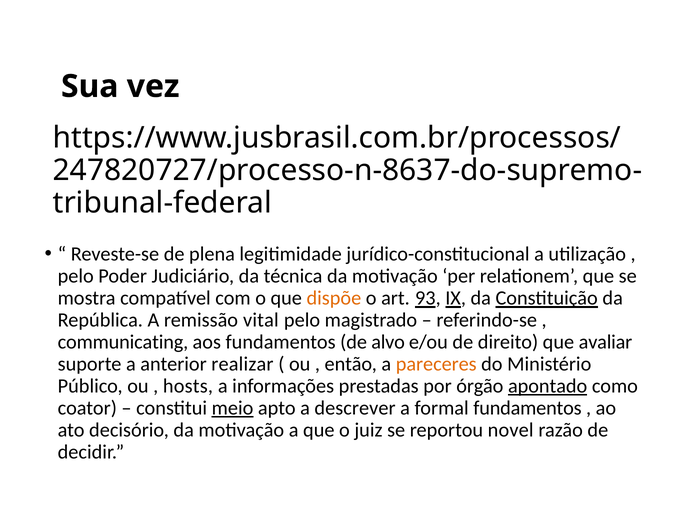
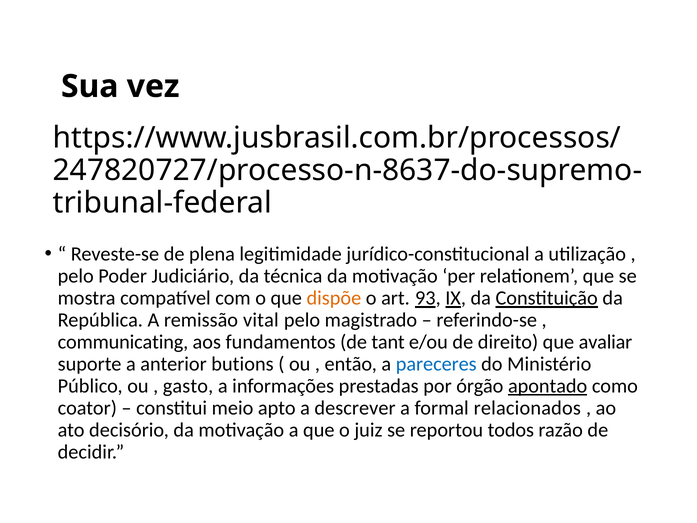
alvo: alvo -> tant (388, 342)
realizar: realizar -> butions (242, 364)
pareceres colour: orange -> blue (436, 364)
hosts: hosts -> gasto (188, 386)
meio underline: present -> none (233, 408)
formal fundamentos: fundamentos -> relacionados (527, 408)
novel: novel -> todos (511, 430)
